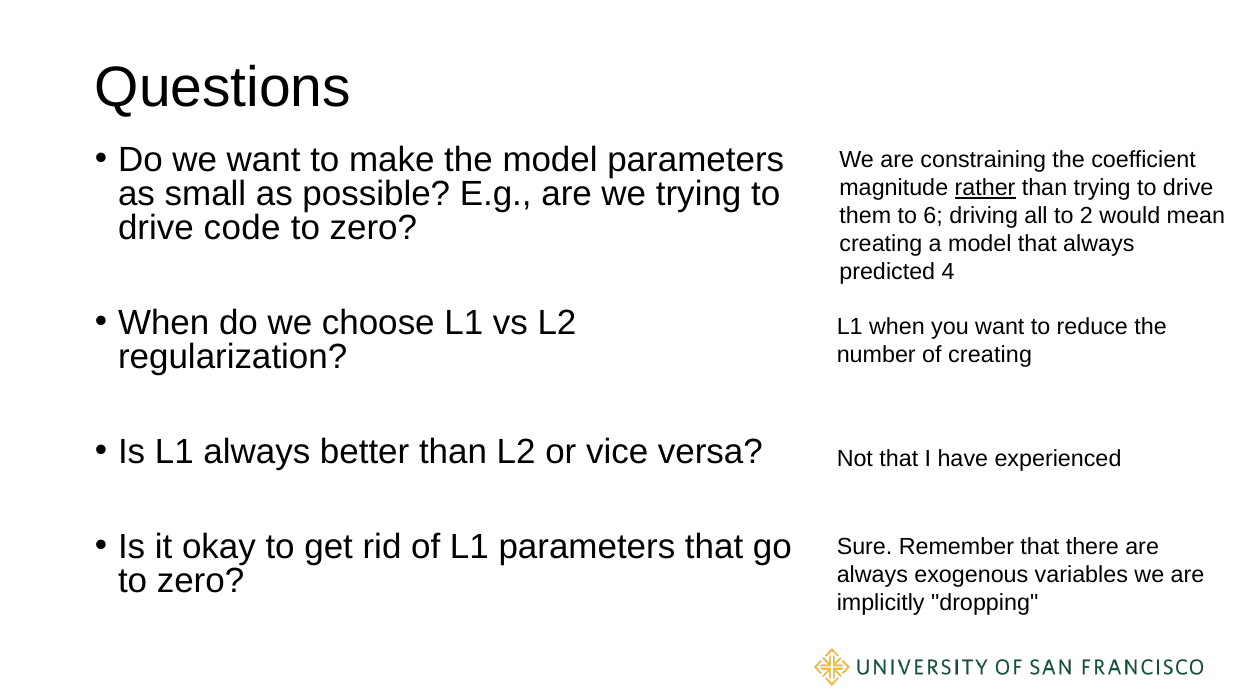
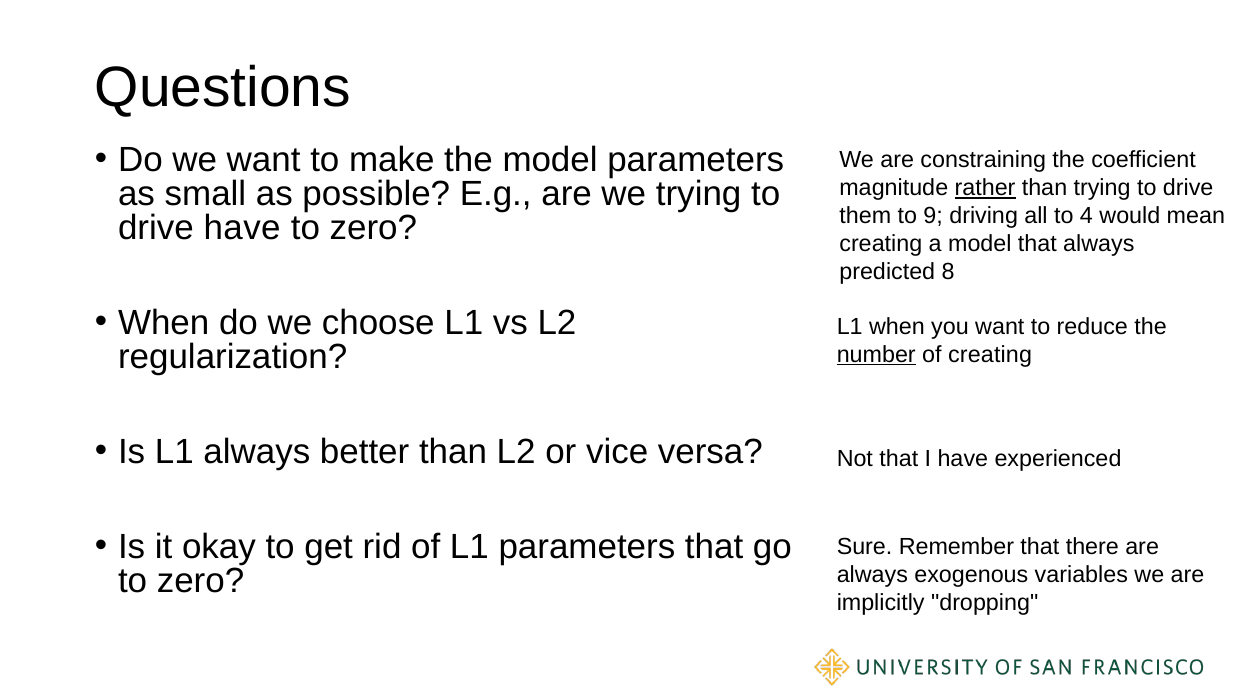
6: 6 -> 9 (933, 216)
2: 2 -> 4 (1086, 216)
drive code: code -> have (242, 228)
4: 4 -> 8 (948, 272)
number underline: none -> present (876, 355)
